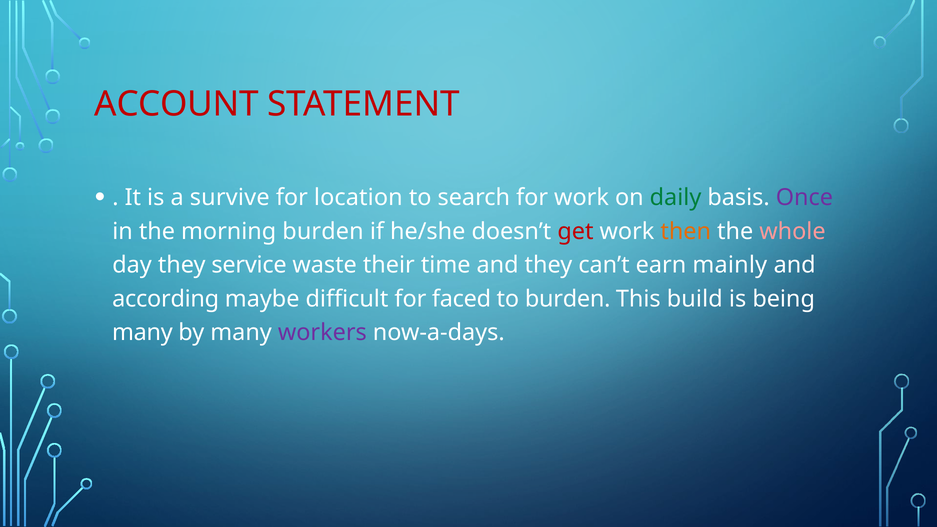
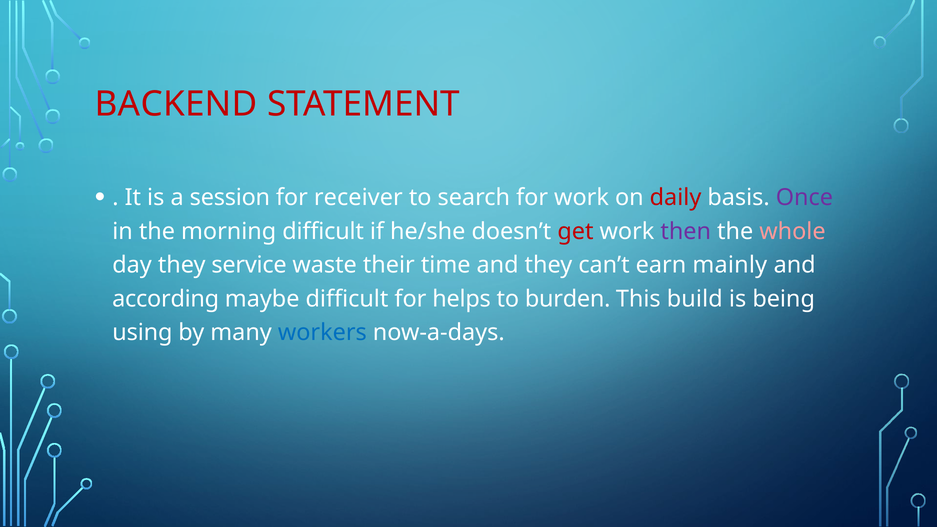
ACCOUNT: ACCOUNT -> BACKEND (176, 104)
survive: survive -> session (230, 198)
location: location -> receiver (358, 198)
daily colour: green -> red (676, 198)
morning burden: burden -> difficult (323, 231)
then colour: orange -> purple (686, 231)
faced: faced -> helps (462, 299)
many: many -> using (142, 333)
workers colour: purple -> blue (322, 333)
